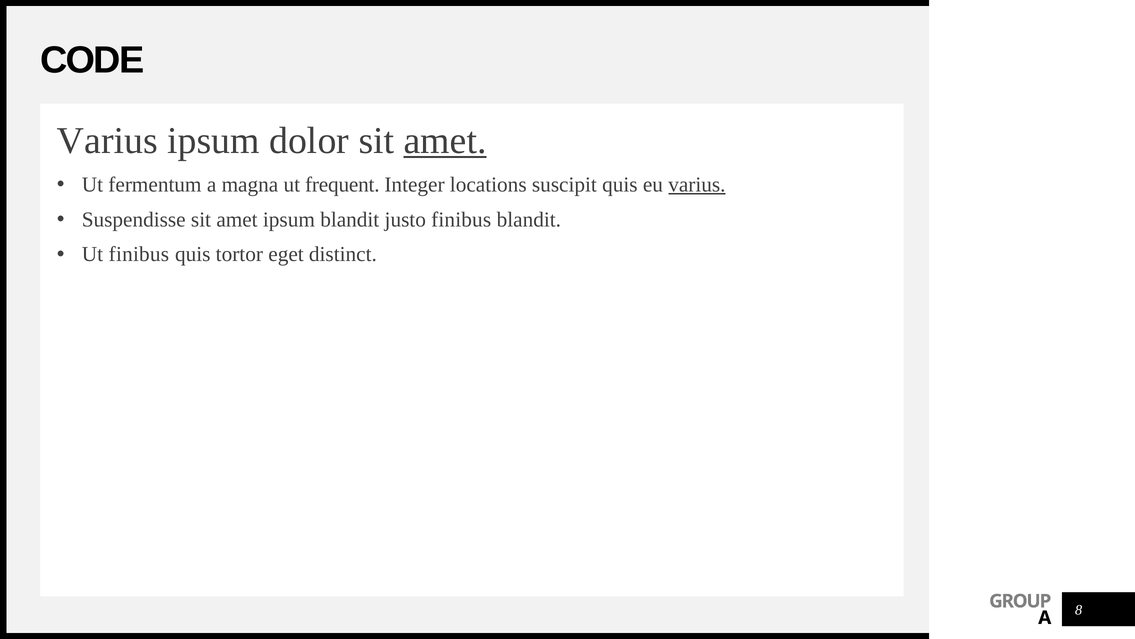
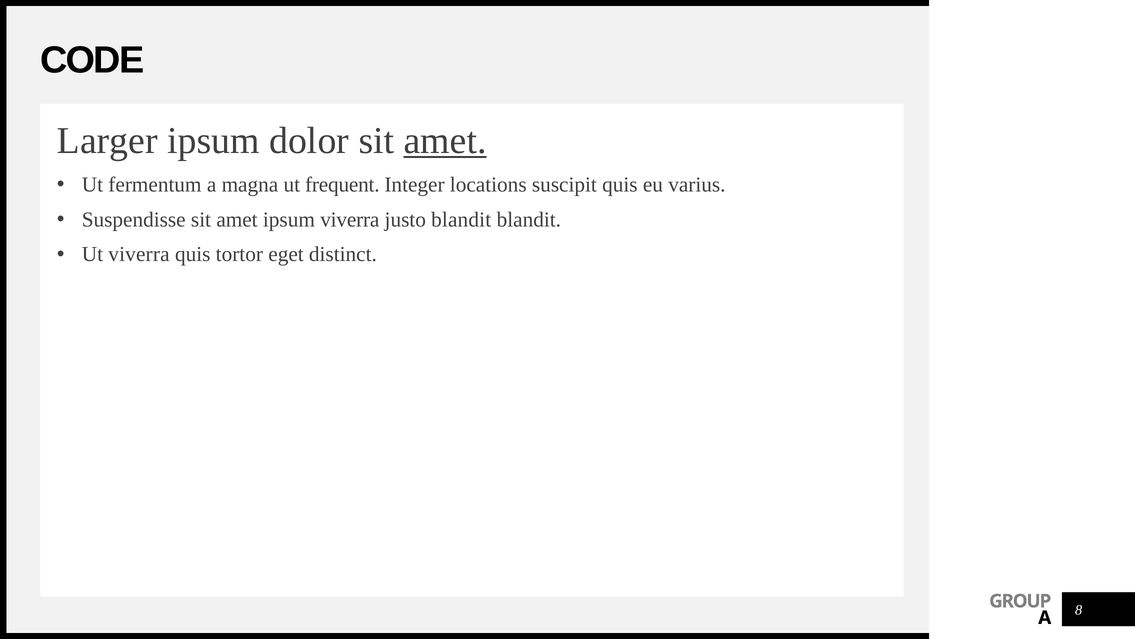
Varius: Varius -> Larger (107, 141)
varius underline: present -> none (697, 184)
ipsum blandit: blandit -> viverra (350, 219)
justo finibus: finibus -> blandit (461, 219)
Ut finibus: finibus -> viverra (139, 254)
